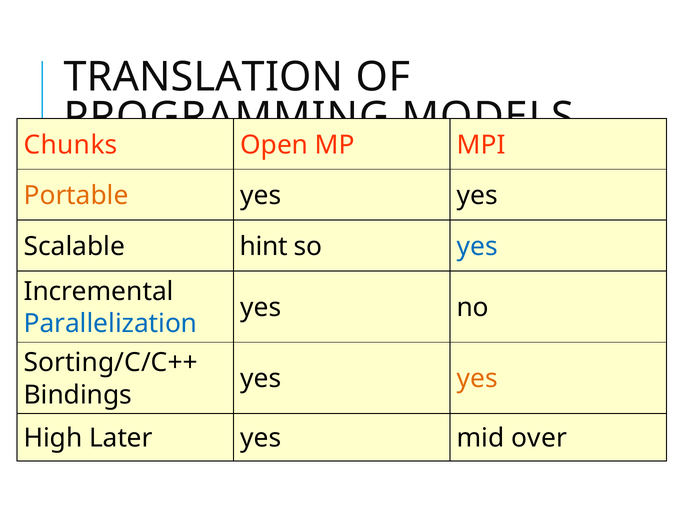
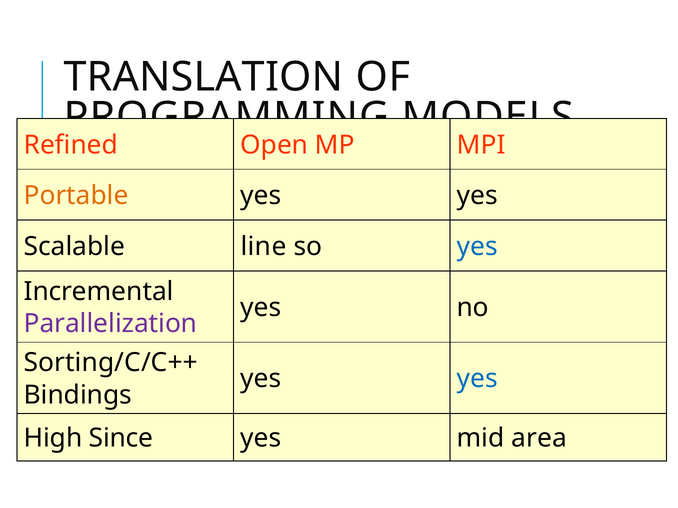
Chunks: Chunks -> Refined (71, 145)
hint: hint -> line (264, 247)
Parallelization colour: blue -> purple (110, 324)
yes colour: orange -> blue (477, 379)
Later: Later -> Since (121, 439)
over: over -> area (539, 439)
